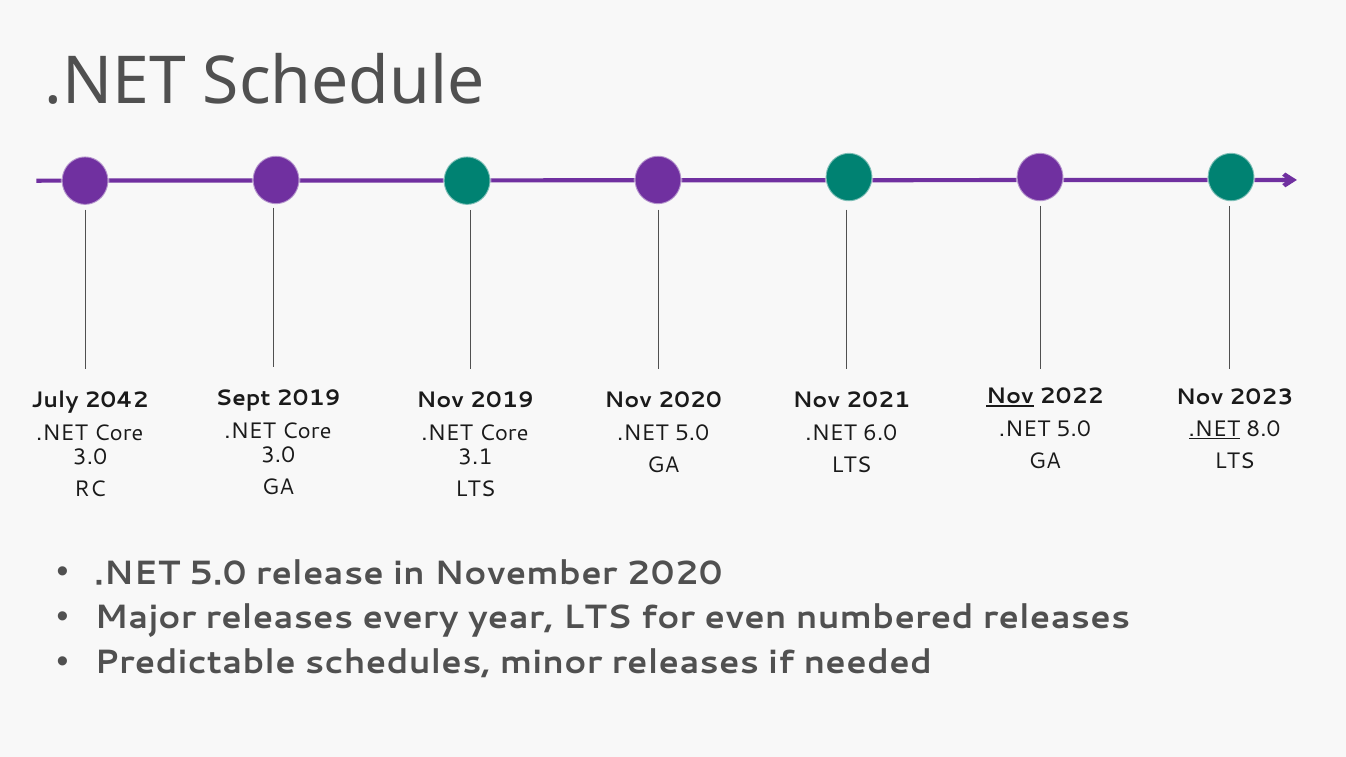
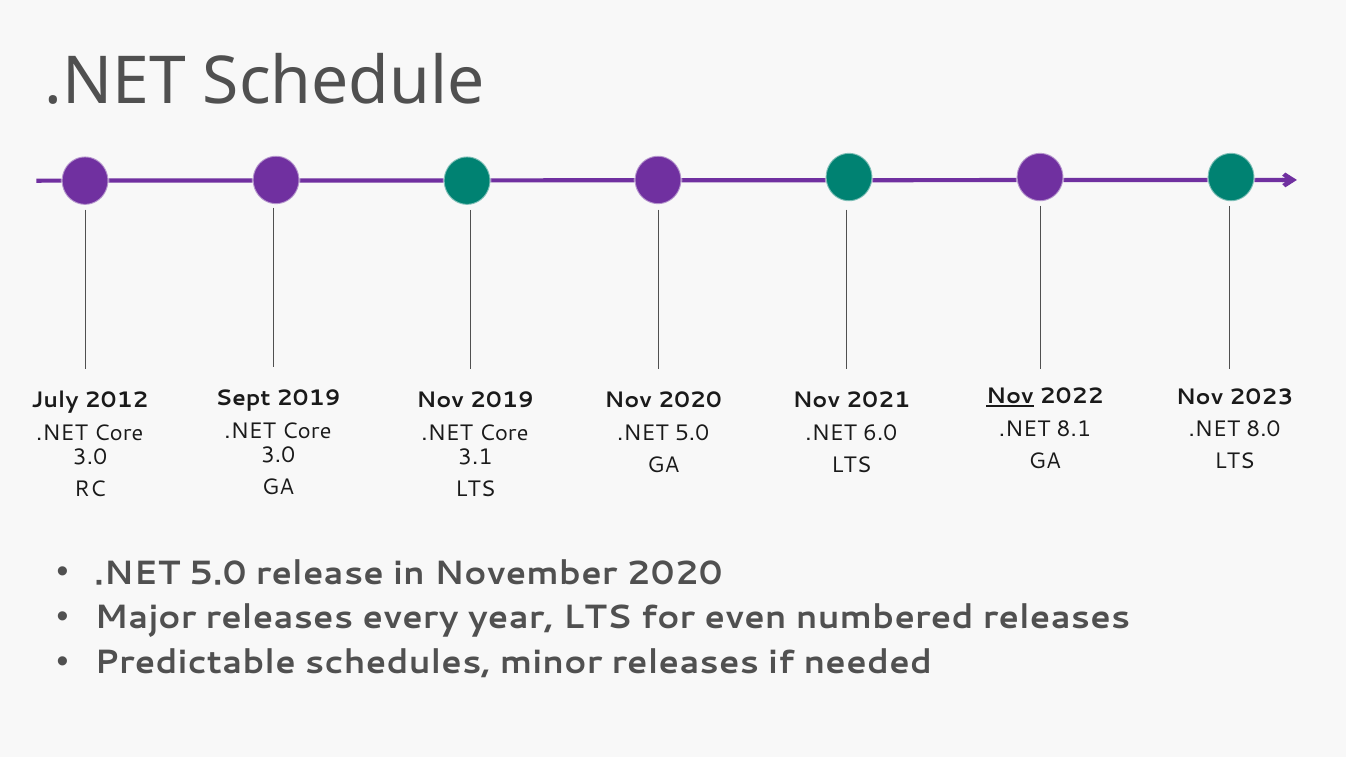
2042: 2042 -> 2012 (117, 400)
5.0: 5.0 -> 8.1 (1074, 429)
.NET underline: present -> none (1214, 429)
